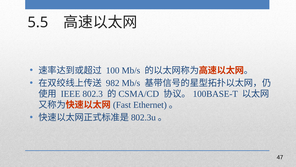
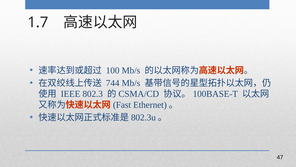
5.5: 5.5 -> 1.7 (38, 22)
982: 982 -> 744 (113, 83)
